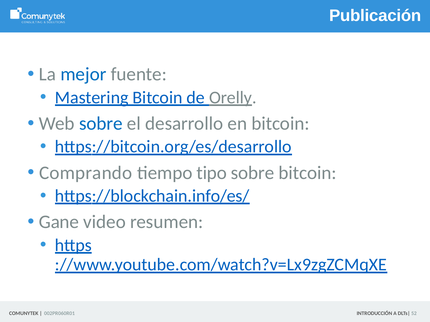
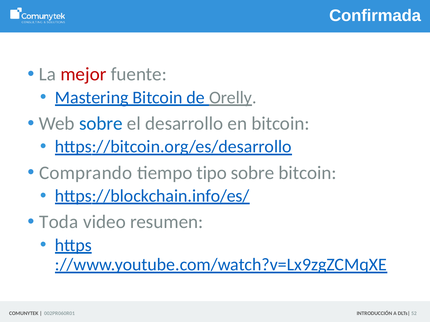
Publicación: Publicación -> Confirmada (375, 16)
mejor colour: blue -> red (83, 74)
Gane: Gane -> Toda (59, 222)
